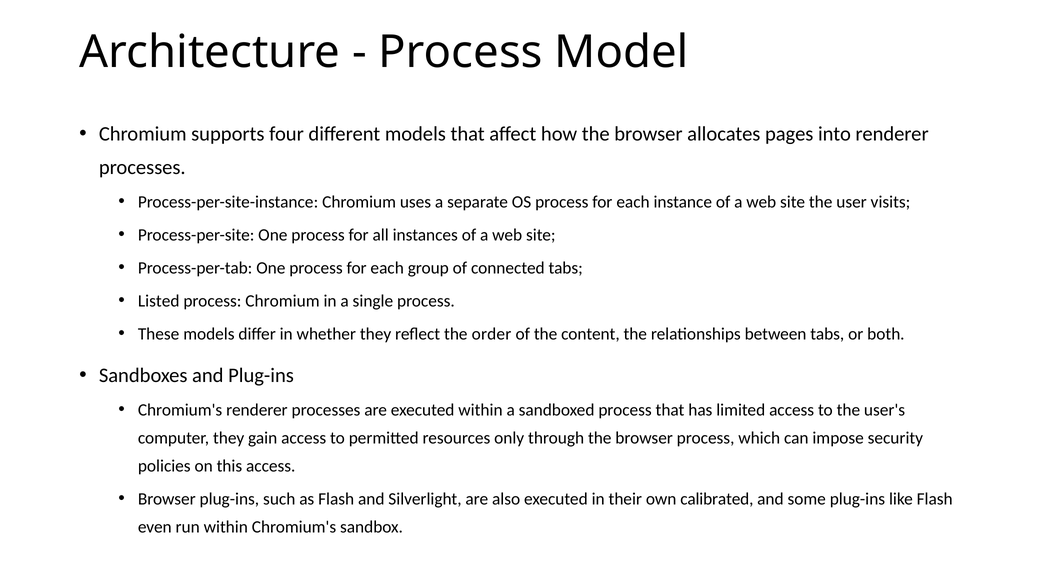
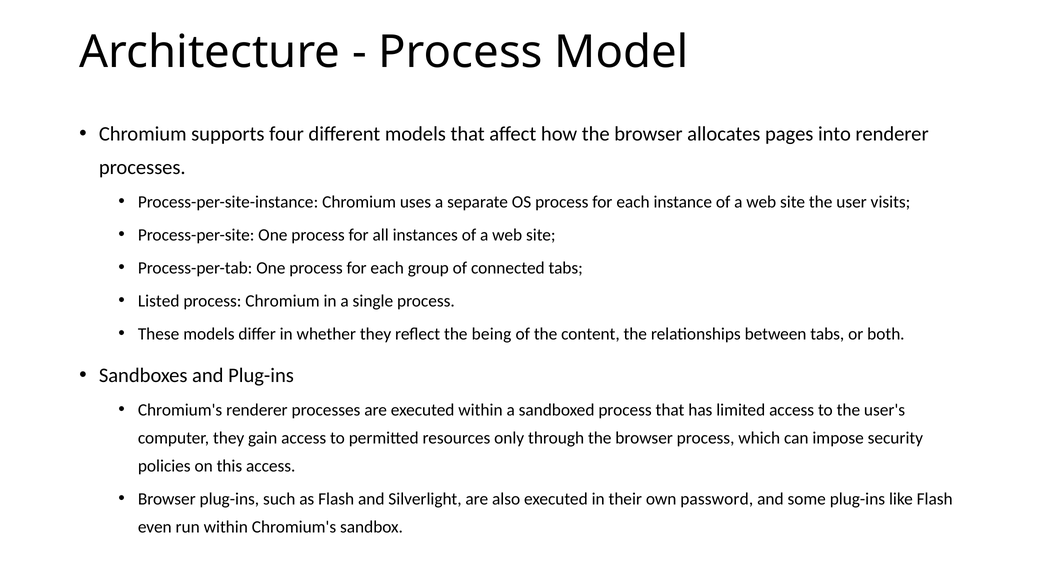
order: order -> being (492, 334)
calibrated: calibrated -> password (717, 499)
